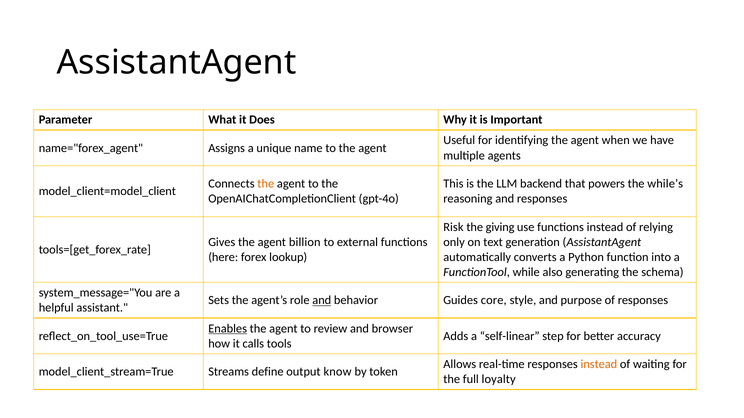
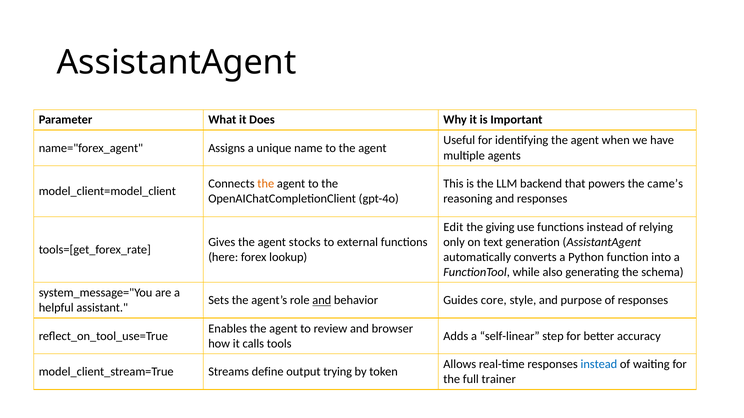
while’s: while’s -> came’s (665, 184)
Risk: Risk -> Edit (453, 227)
billion: billion -> stocks (305, 242)
Enables underline: present -> none (228, 329)
instead colour: orange -> blue (599, 365)
know: know -> trying (338, 372)
loyalty: loyalty -> trainer (499, 380)
